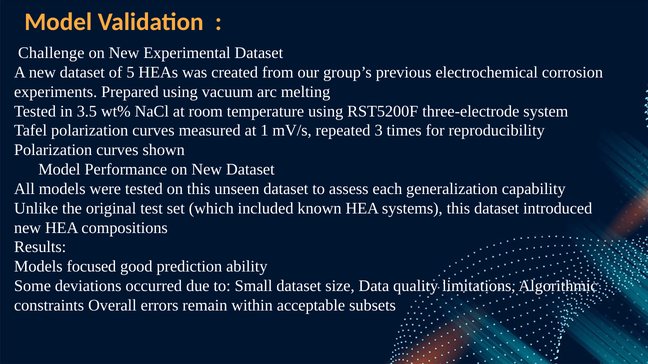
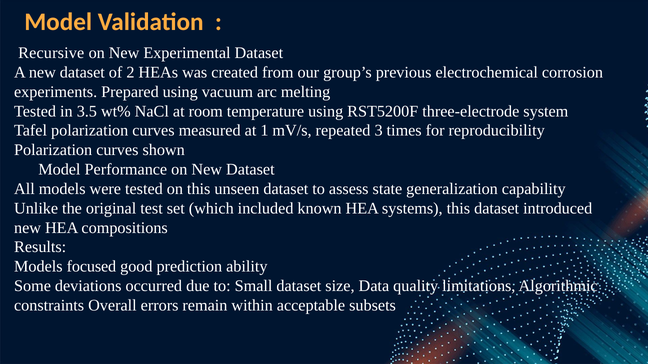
Challenge: Challenge -> Recursive (51, 53)
5: 5 -> 2 (130, 73)
each: each -> state (387, 189)
